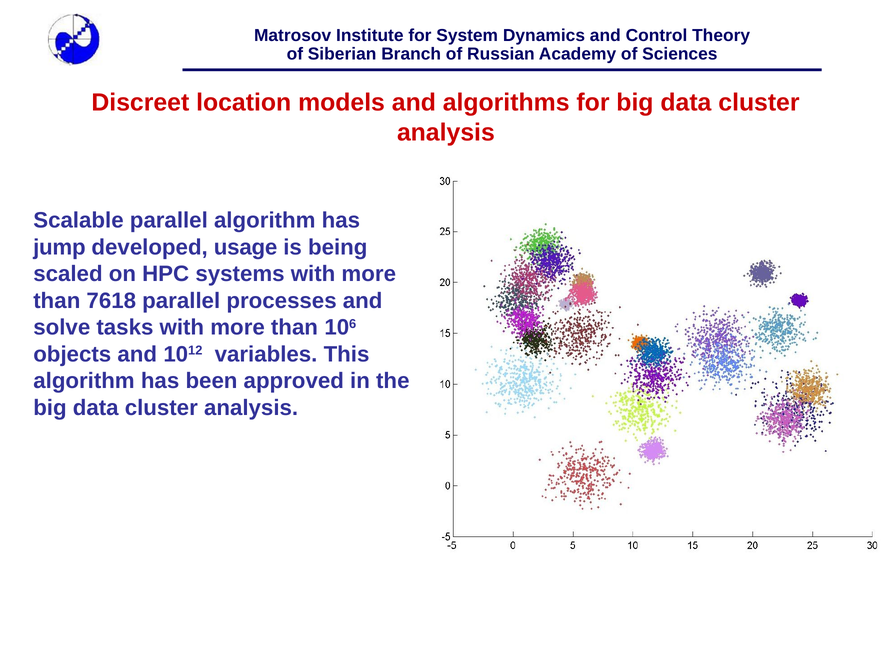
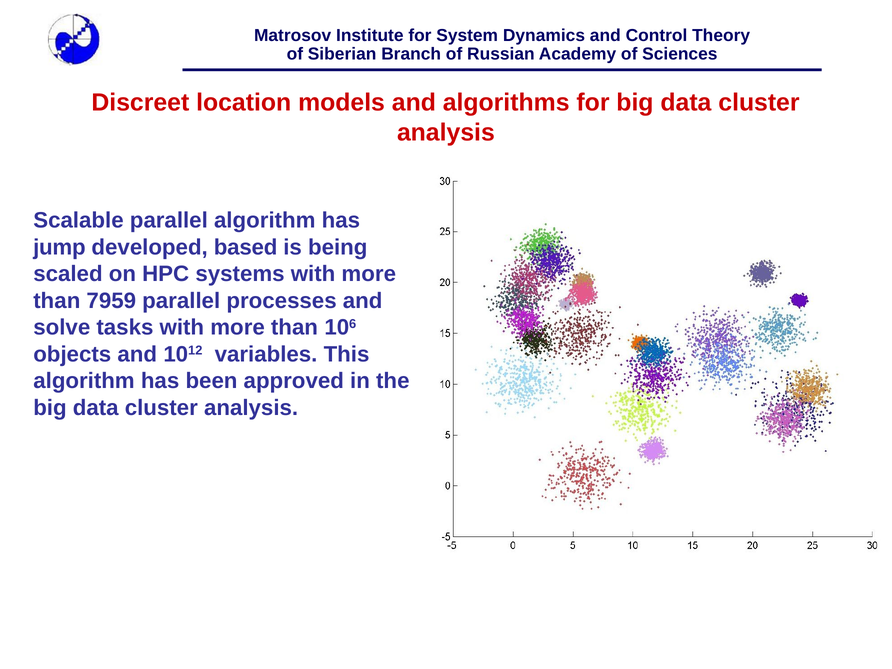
usage: usage -> based (246, 247)
7618: 7618 -> 7959 (111, 301)
